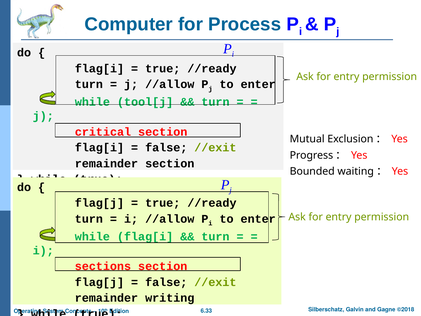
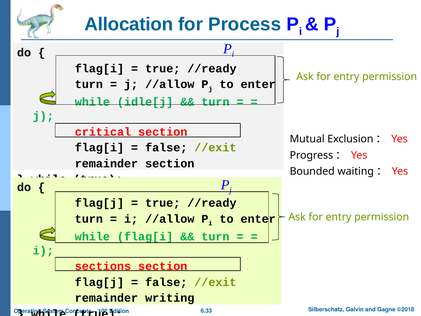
Computer: Computer -> Allocation (129, 24)
tool[j: tool[j -> idle[j (145, 102)
